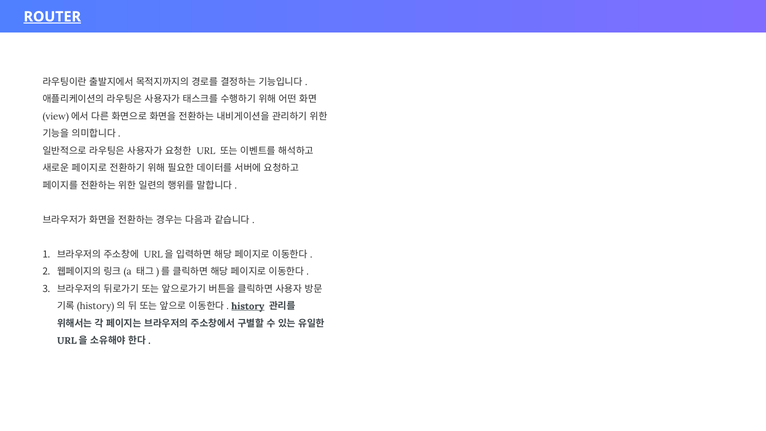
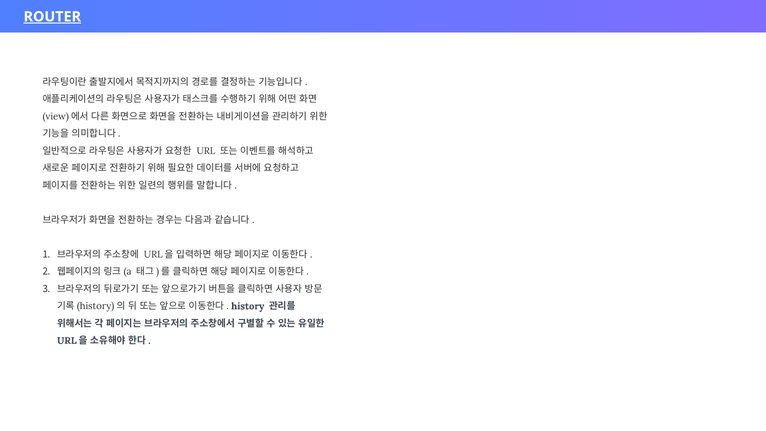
history underline: present -> none (248, 306)
